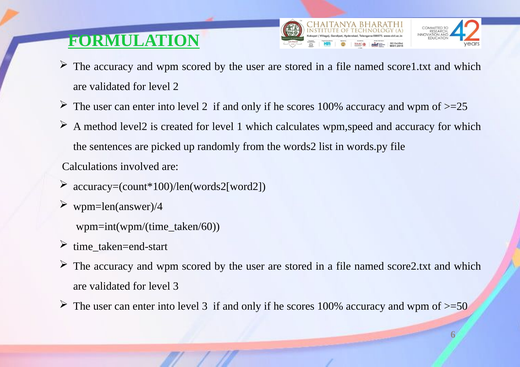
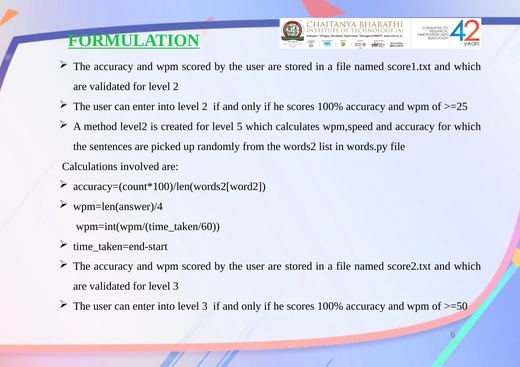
1: 1 -> 5 (240, 127)
